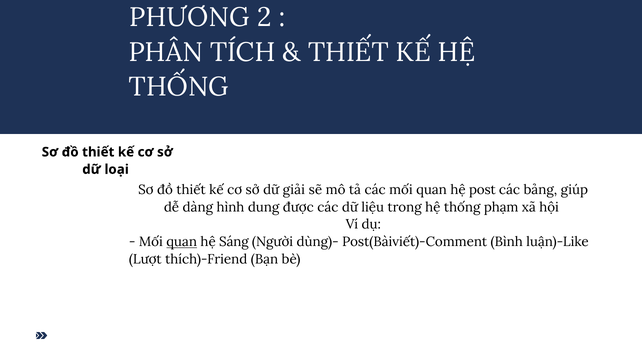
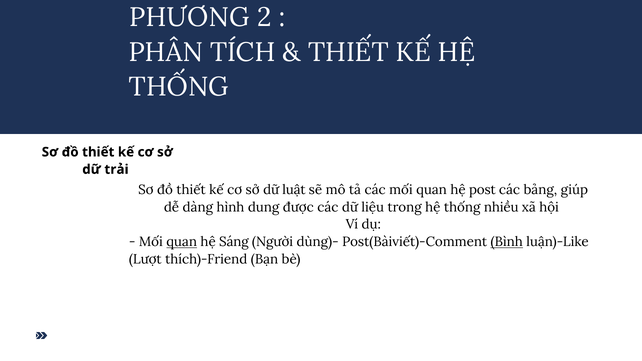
loại: loại -> trải (117, 169)
giải: giải -> luật (294, 190)
phạm: phạm -> nhiều (501, 207)
Bình underline: none -> present (507, 242)
